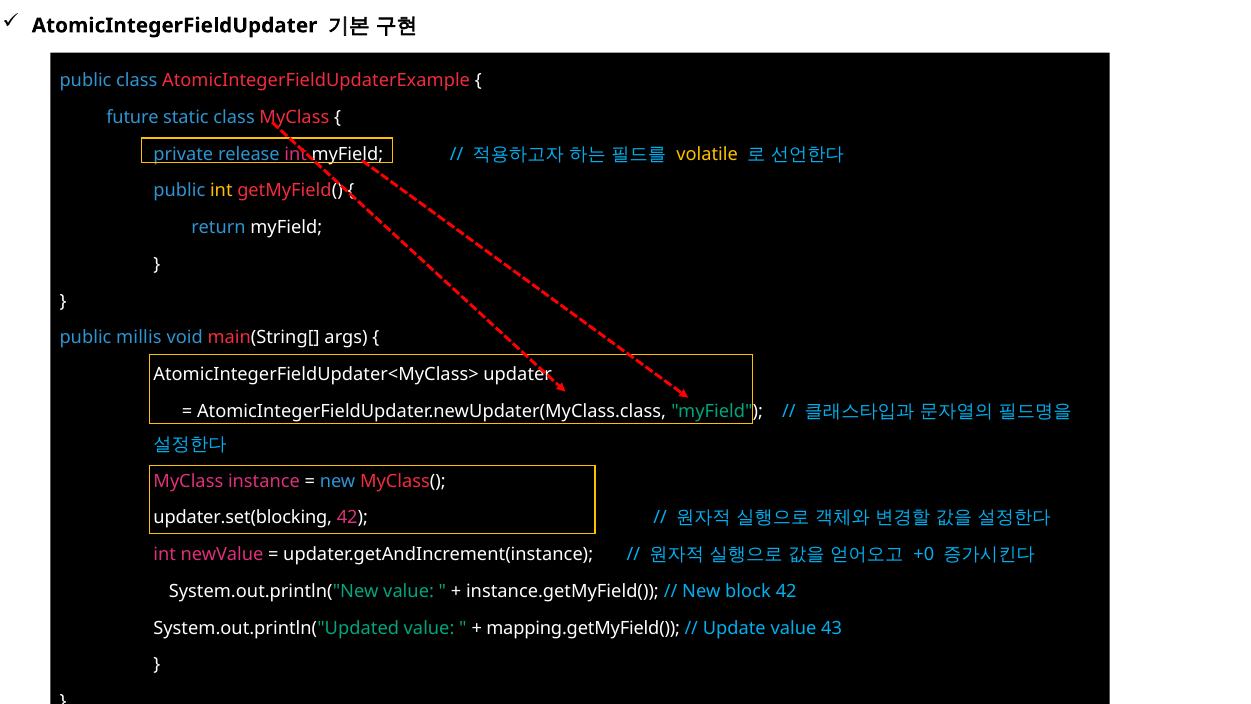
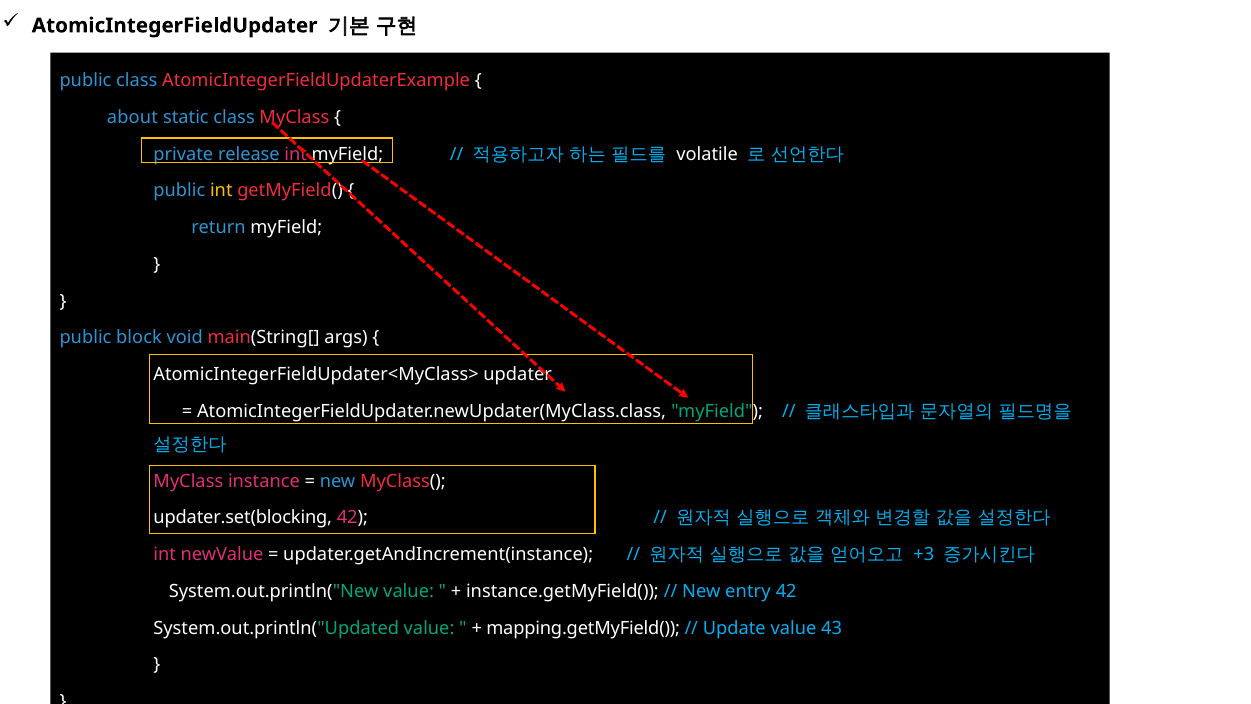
future: future -> about (132, 117)
volatile colour: yellow -> white (707, 154)
millis: millis -> block (139, 338)
+0: +0 -> +3 (924, 554)
block: block -> entry (748, 591)
